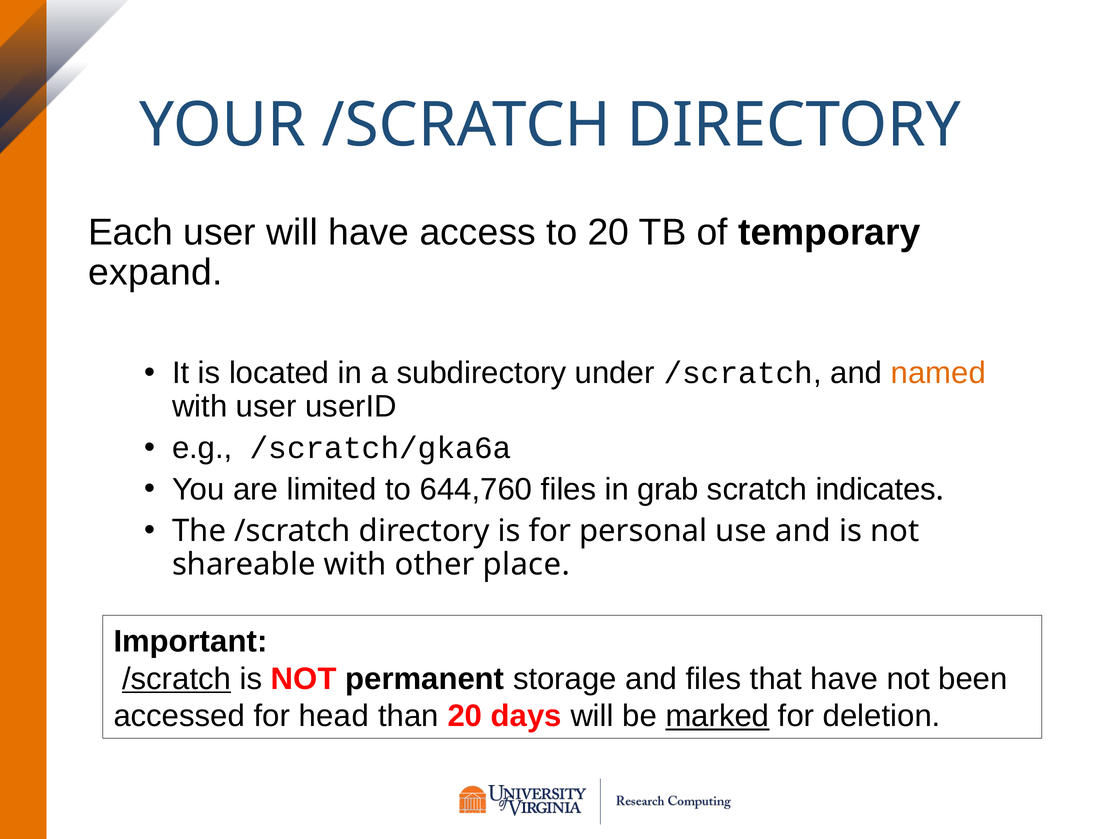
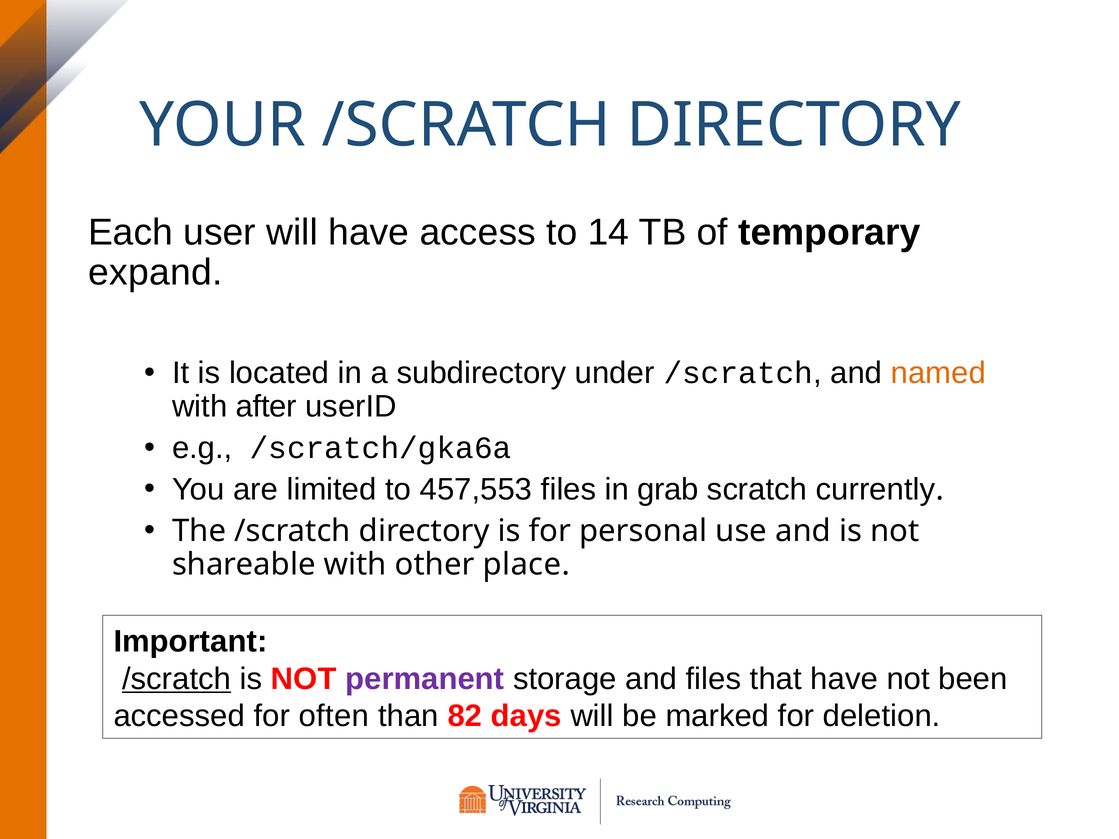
to 20: 20 -> 14 (608, 232)
with user: user -> after (266, 407)
644,760: 644,760 -> 457,553 (476, 490)
indicates: indicates -> currently (875, 490)
permanent colour: black -> purple (425, 679)
head: head -> often (334, 716)
than 20: 20 -> 82 (465, 716)
marked underline: present -> none (717, 716)
